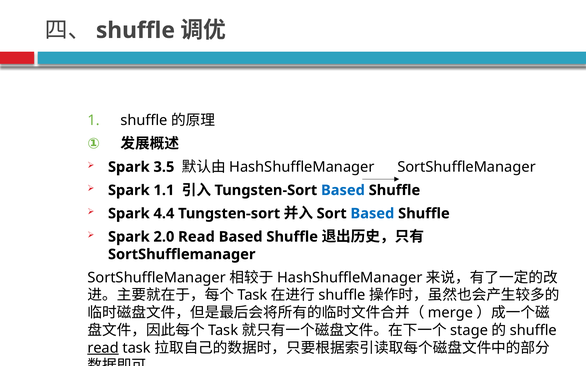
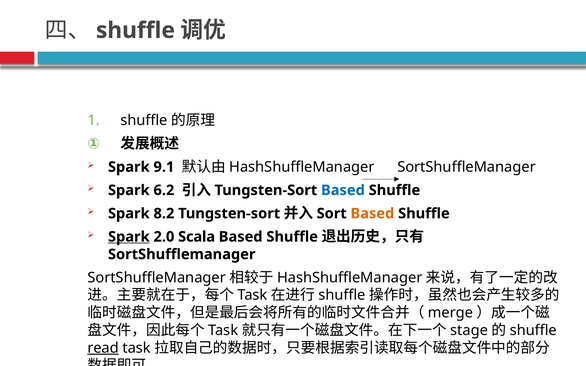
3.5: 3.5 -> 9.1 (164, 167)
1.1: 1.1 -> 6.2 (164, 190)
4.4: 4.4 -> 8.2 (164, 214)
Based colour: blue -> orange (372, 214)
Spark underline: none -> present (129, 237)
2.0 Read: Read -> Scala (197, 237)
